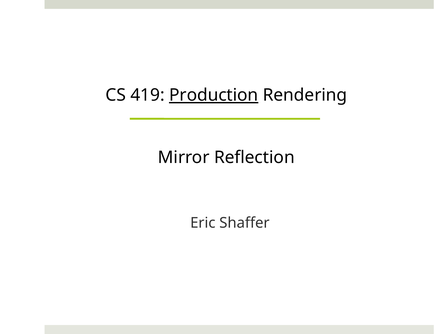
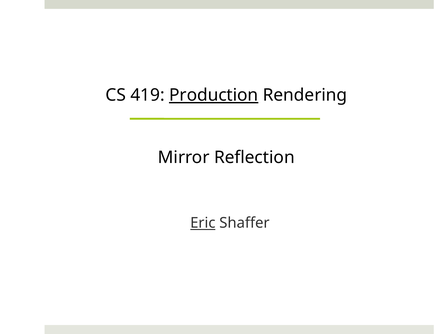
Eric underline: none -> present (203, 223)
